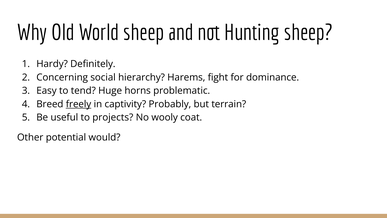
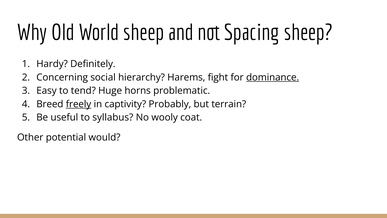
Hunting: Hunting -> Spacing (252, 33)
dominance underline: none -> present (273, 77)
projects: projects -> syllabus (113, 117)
